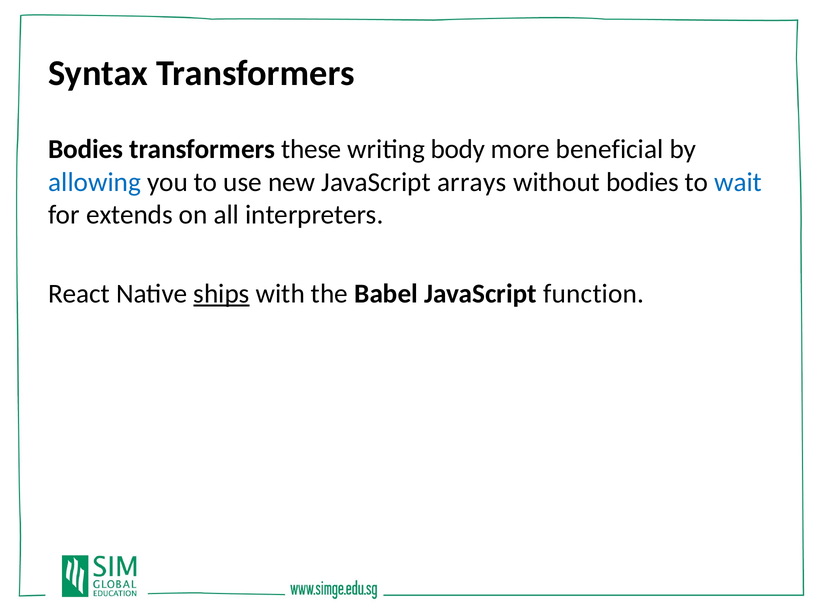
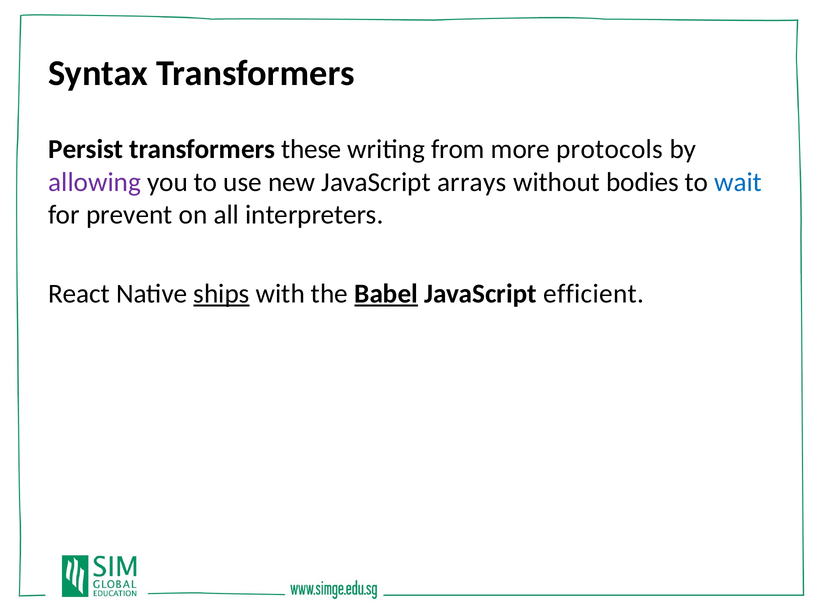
Bodies: Bodies -> Persist (86, 149)
body: body -> from (458, 149)
beneficial: beneficial -> protocols (610, 149)
allowing colour: blue -> purple (95, 182)
extends: extends -> prevent (129, 215)
Babel underline: none -> present (386, 294)
function: function -> efficient (594, 294)
